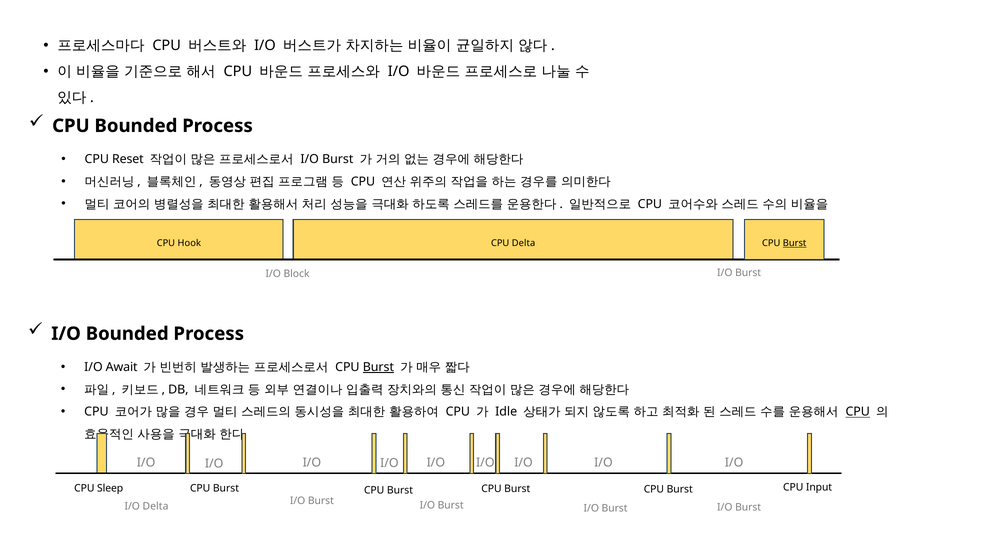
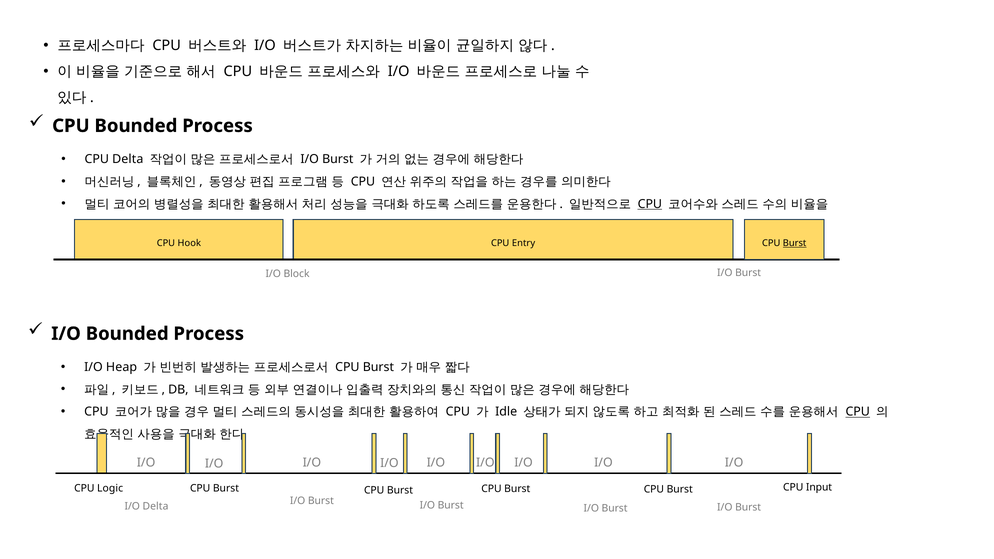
CPU Reset: Reset -> Delta (128, 159)
CPU underline: none -> present (650, 204)
CPU Delta: Delta -> Entry (524, 243)
Await: Await -> Heap (122, 367)
Burst underline: present -> none (378, 367)
Sleep: Sleep -> Logic (110, 489)
